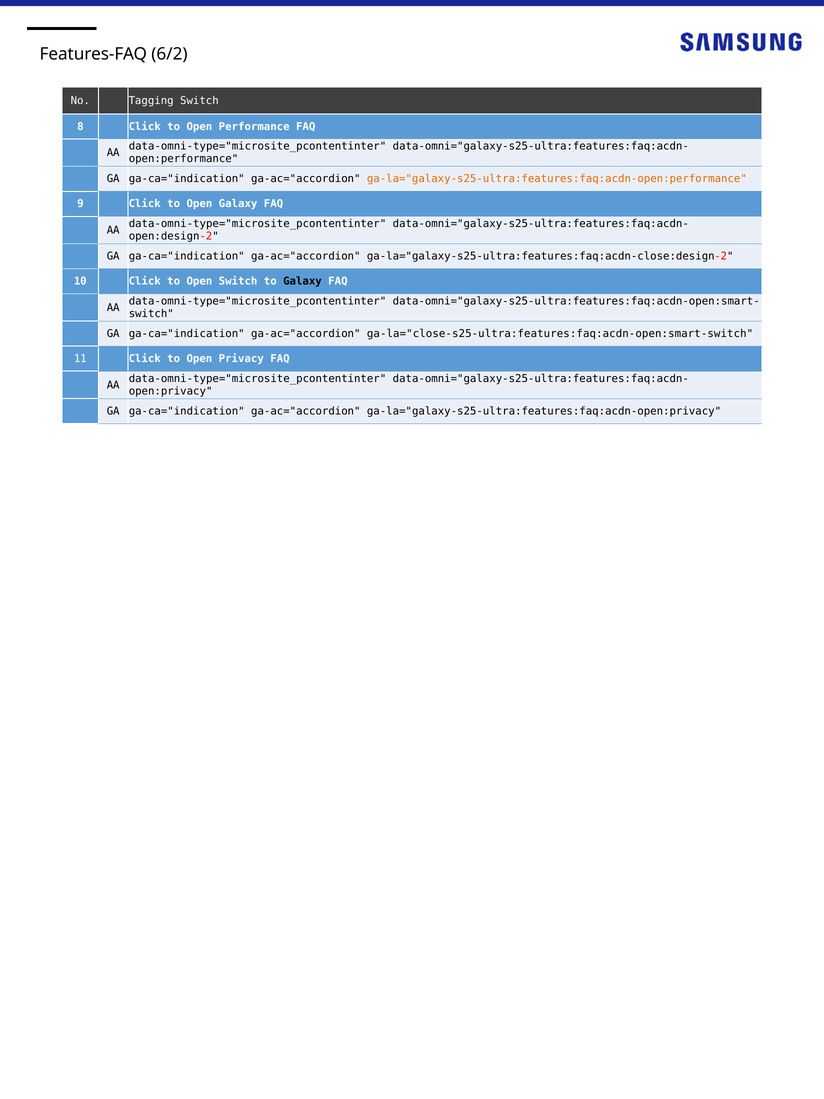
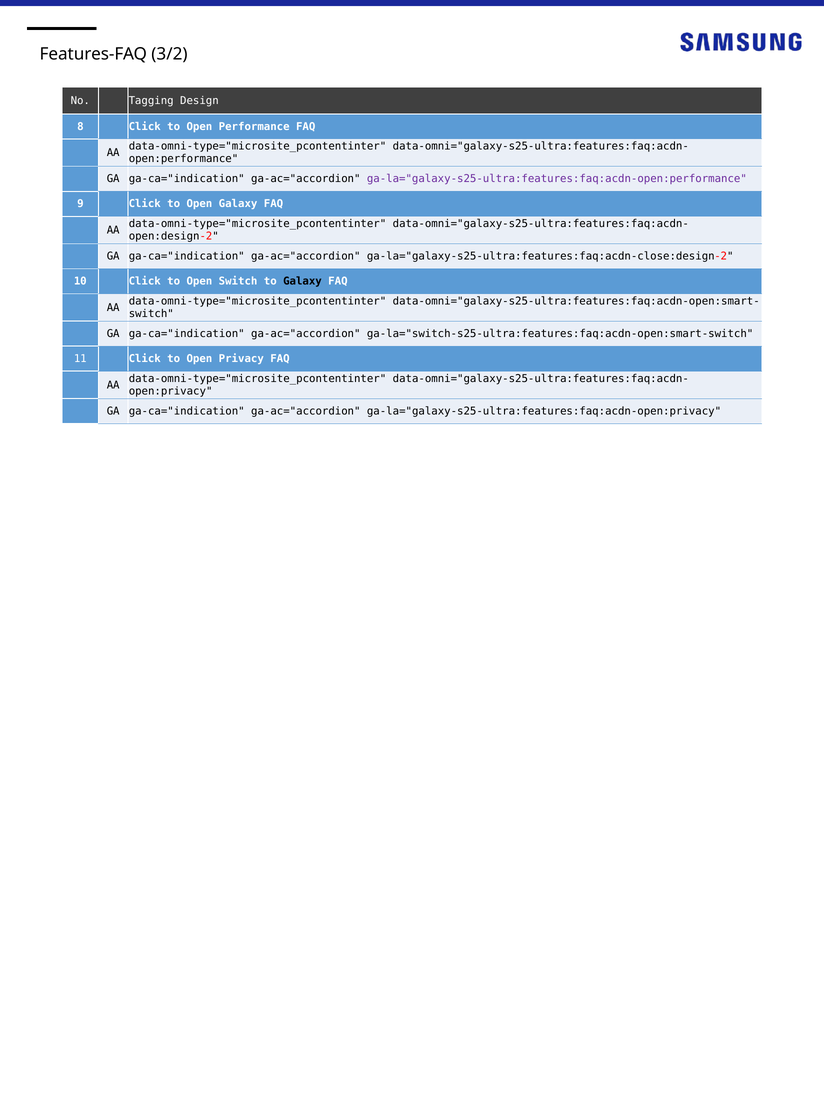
6/2: 6/2 -> 3/2 (169, 54)
Tagging Switch: Switch -> Design (199, 101)
ga-la="galaxy-s25-ultra:features:faq:acdn-open:performance colour: orange -> purple (557, 179)
ga-la="close-s25-ultra:features:faq:acdn-open:smart-switch: ga-la="close-s25-ultra:features:faq:acdn-open:smart-switch -> ga-la="switch-s25-ultra:features:faq:acdn-open:smart-switch (560, 334)
